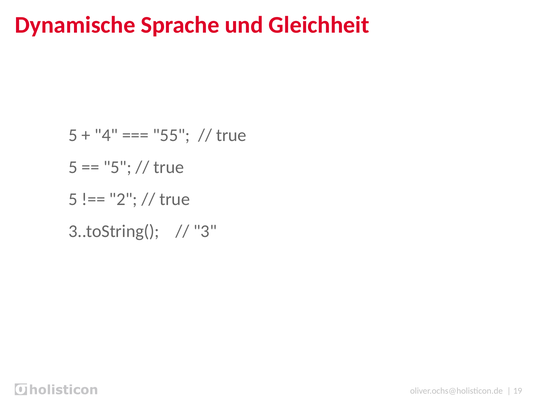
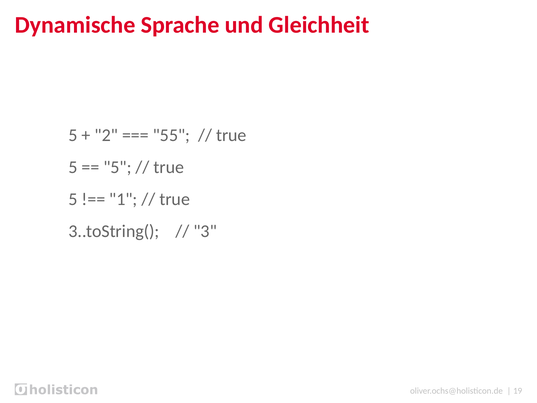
4: 4 -> 2 (106, 135)
2: 2 -> 1 (123, 199)
